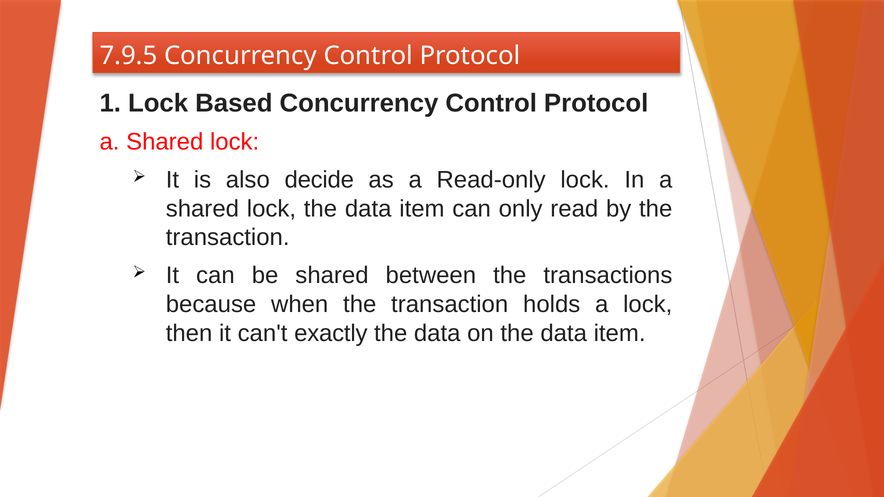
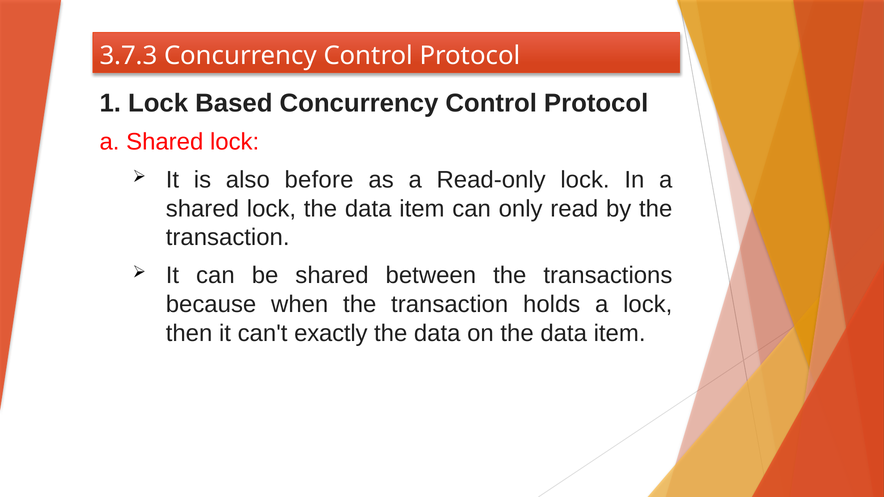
7.9.5: 7.9.5 -> 3.7.3 (129, 56)
decide: decide -> before (319, 180)
